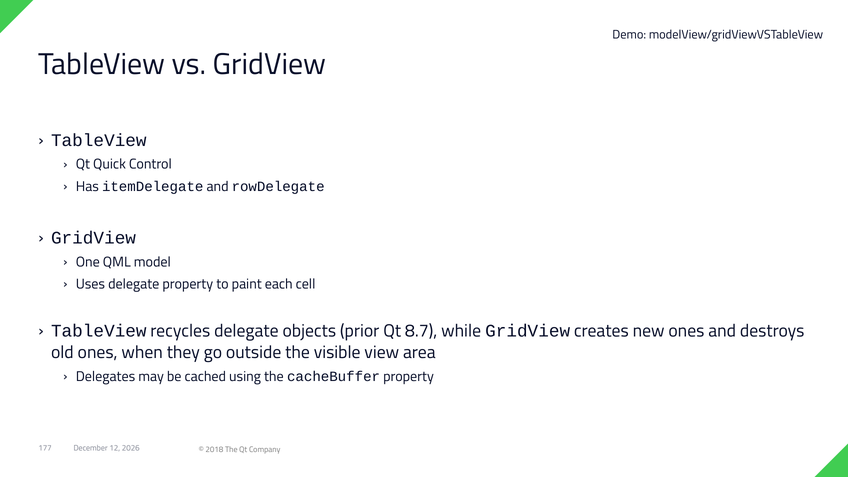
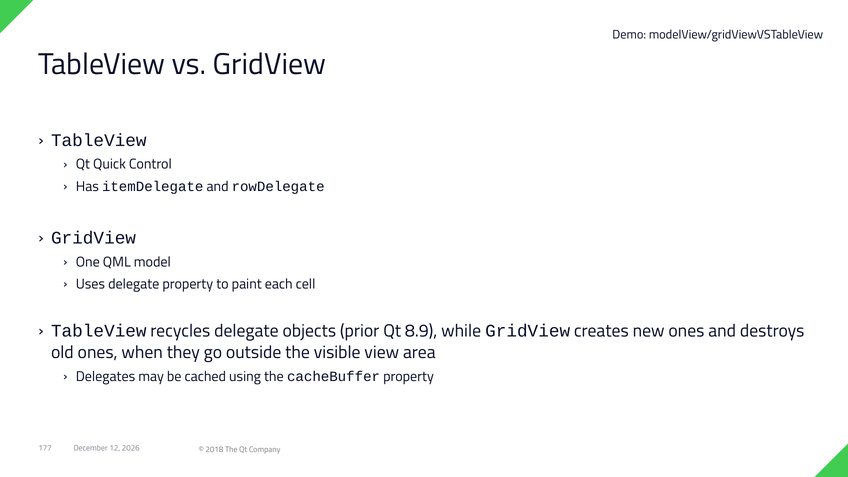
8.7: 8.7 -> 8.9 (421, 331)
